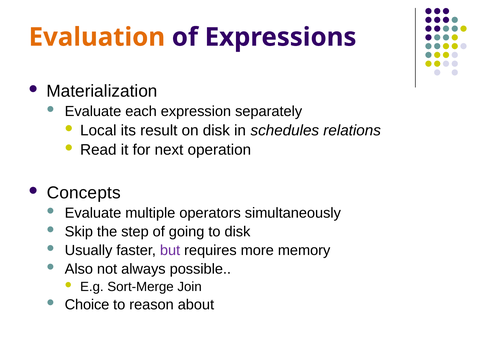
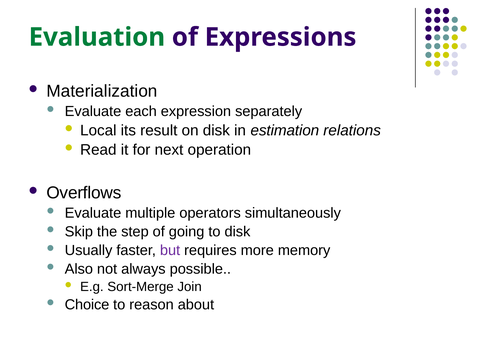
Evaluation colour: orange -> green (97, 37)
schedules: schedules -> estimation (285, 130)
Concepts: Concepts -> Overflows (84, 193)
